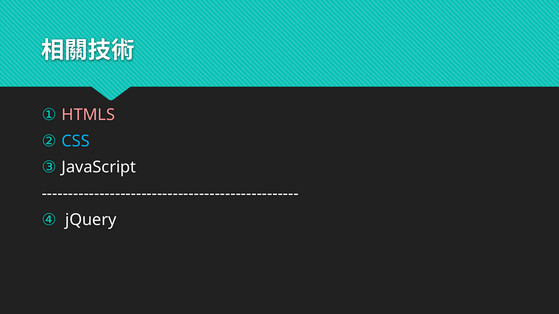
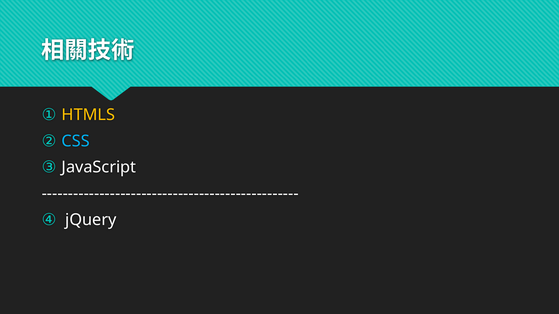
HTMLS colour: pink -> yellow (88, 115)
